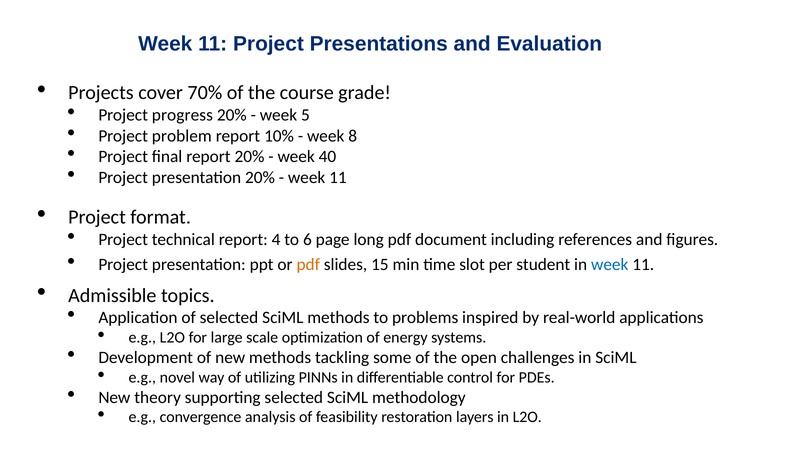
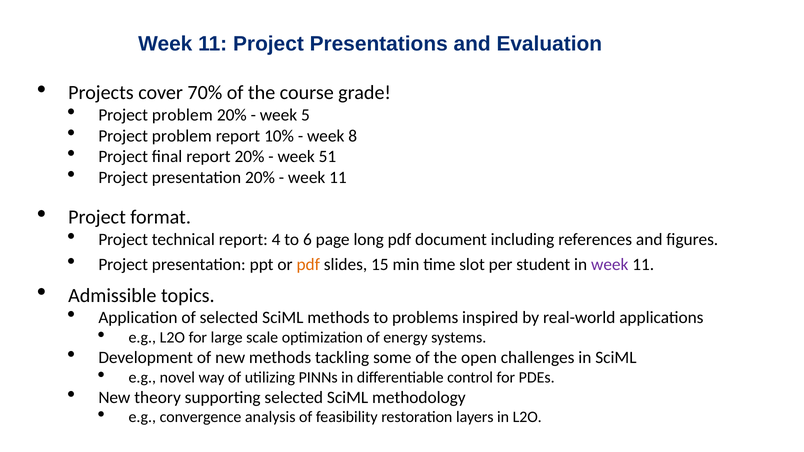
progress: progress -> problem (182, 115)
40: 40 -> 51 (327, 157)
week colour: blue -> purple (610, 265)
